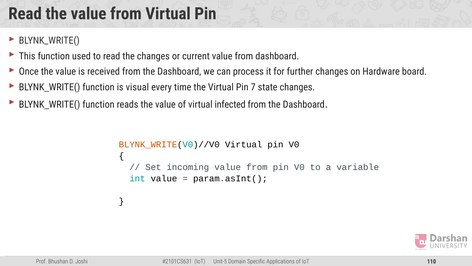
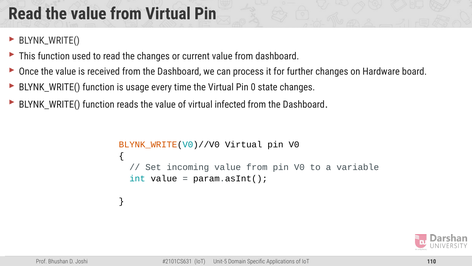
visual: visual -> usage (137, 87)
7: 7 -> 0 (253, 87)
